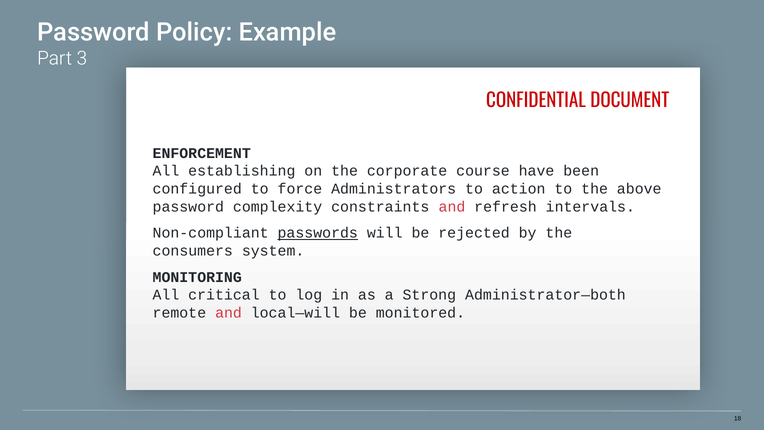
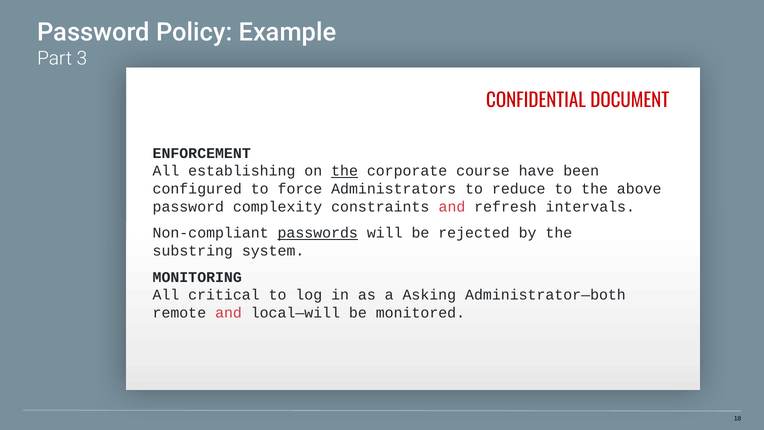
the underline: none -> present (345, 171)
action: action -> reduce (519, 189)
consumers: consumers -> substring (193, 251)
Strong: Strong -> Asking (429, 295)
